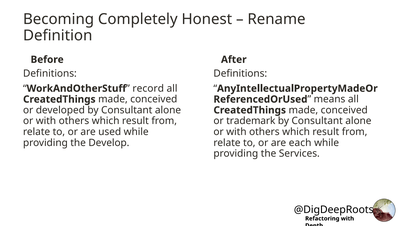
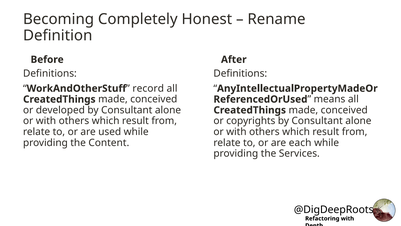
trademark: trademark -> copyrights (251, 121)
Develop: Develop -> Content (109, 142)
